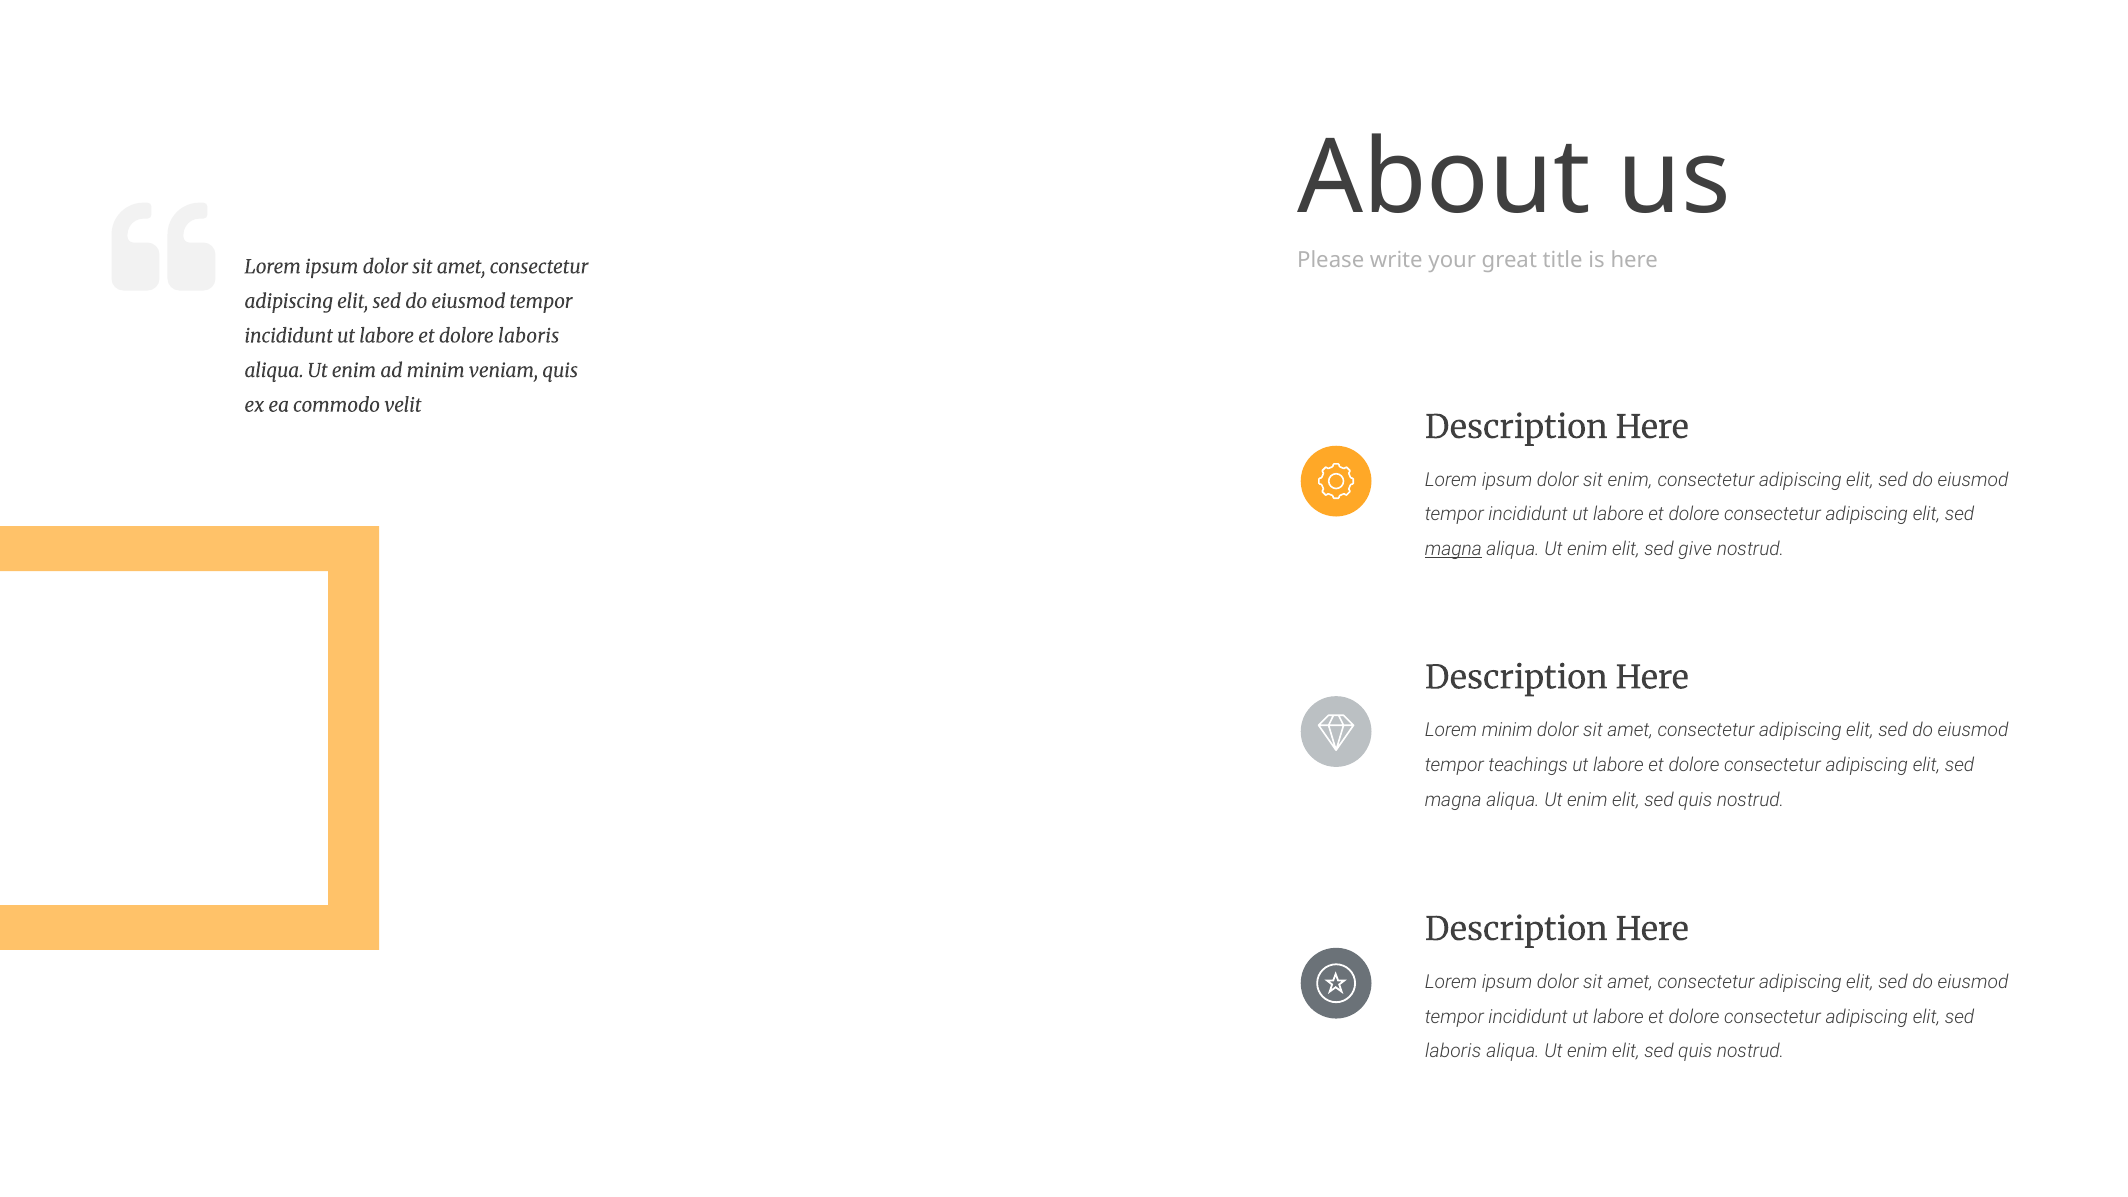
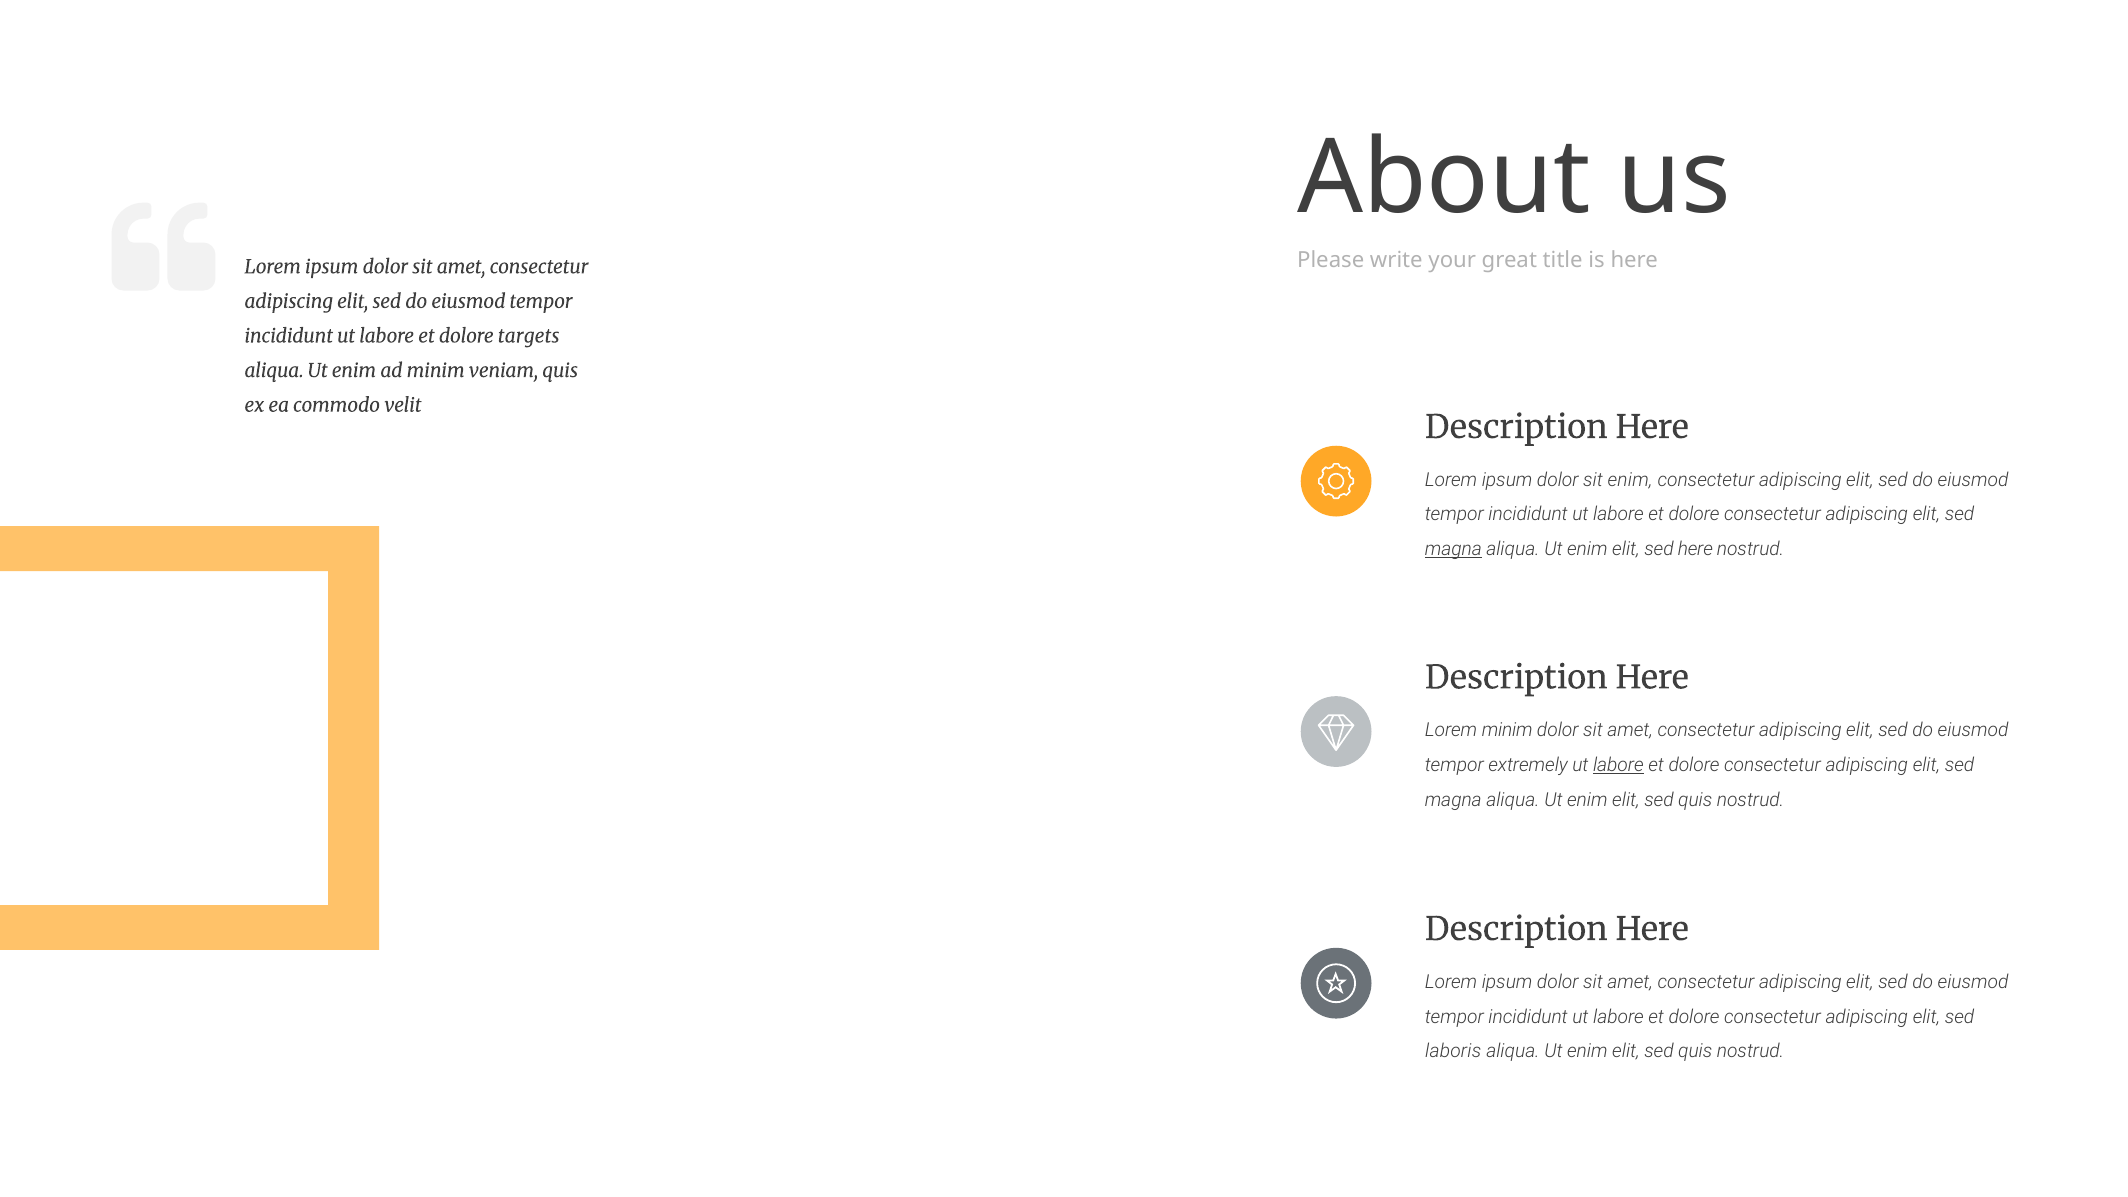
dolore laboris: laboris -> targets (529, 336)
sed give: give -> here (1695, 549)
teachings: teachings -> extremely (1528, 765)
labore underline: none -> present (1618, 765)
